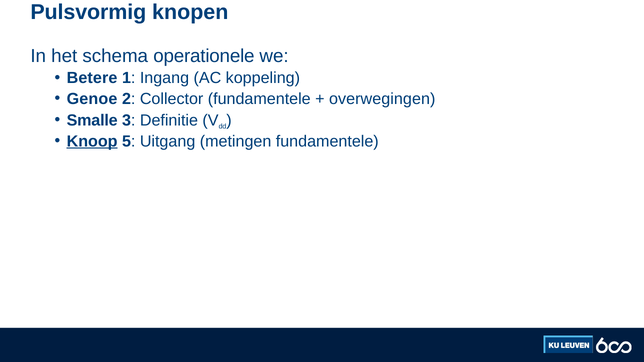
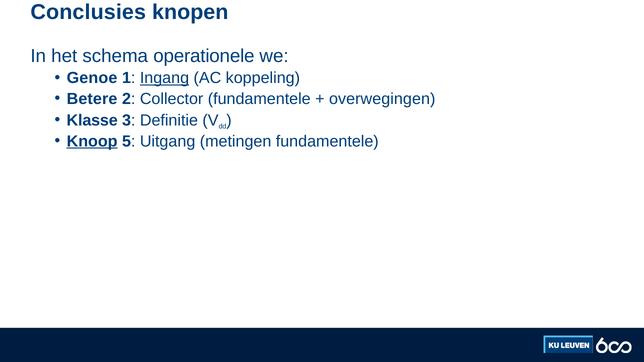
Pulsvormig: Pulsvormig -> Conclusies (88, 12)
Betere: Betere -> Genoe (92, 78)
Ingang underline: none -> present (164, 78)
Genoe: Genoe -> Betere (92, 99)
Smalle: Smalle -> Klasse (92, 120)
